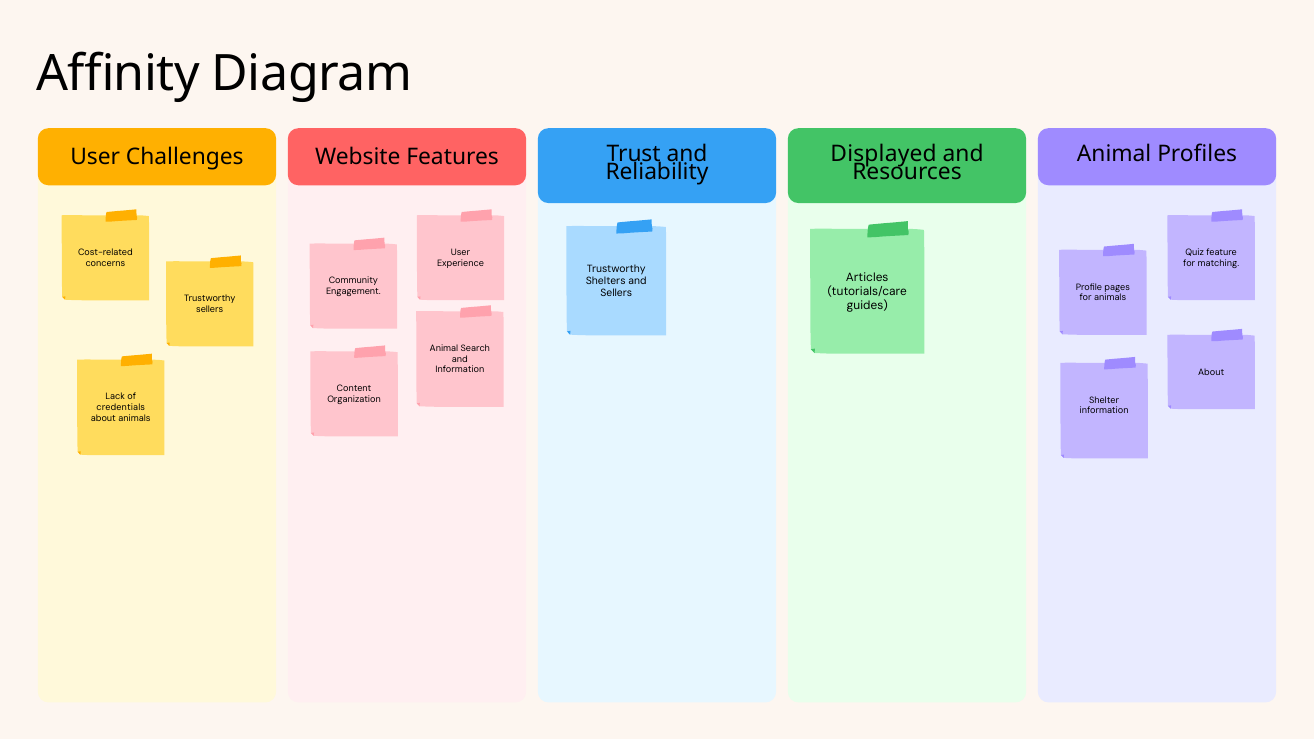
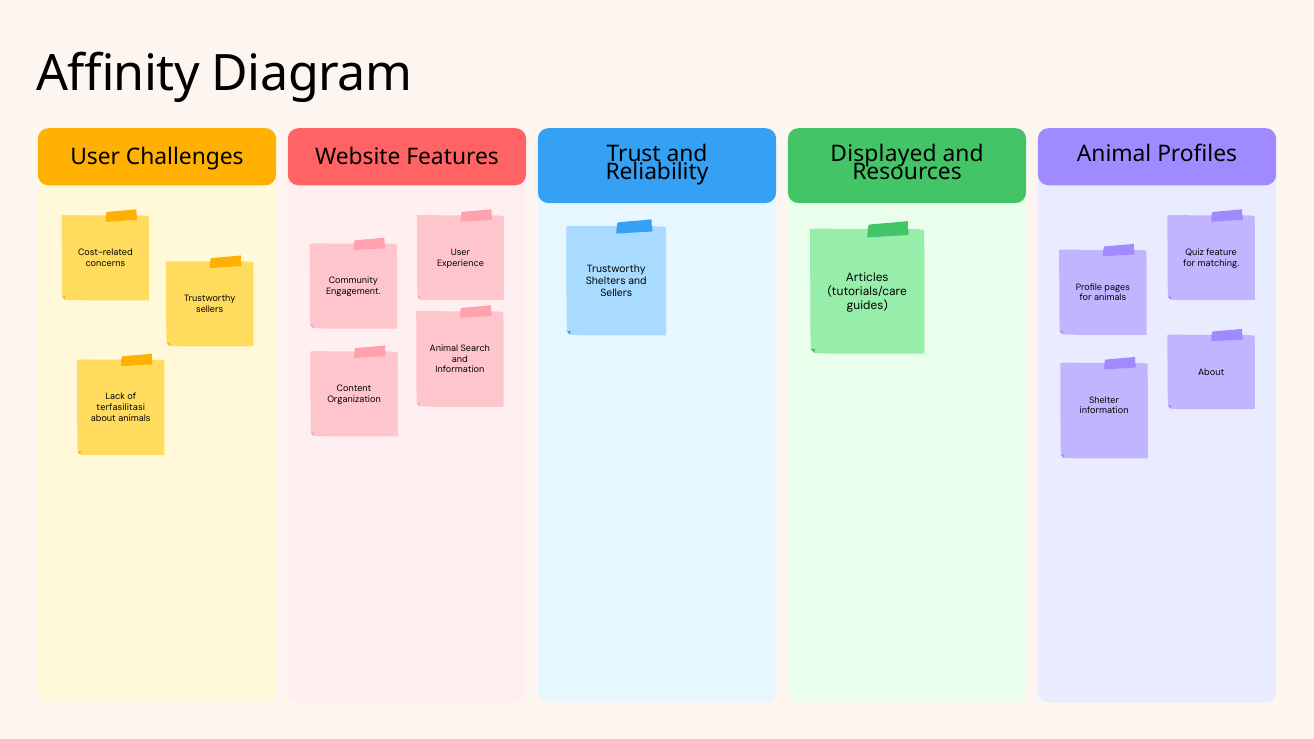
credentials: credentials -> terfasilitasi (121, 408)
